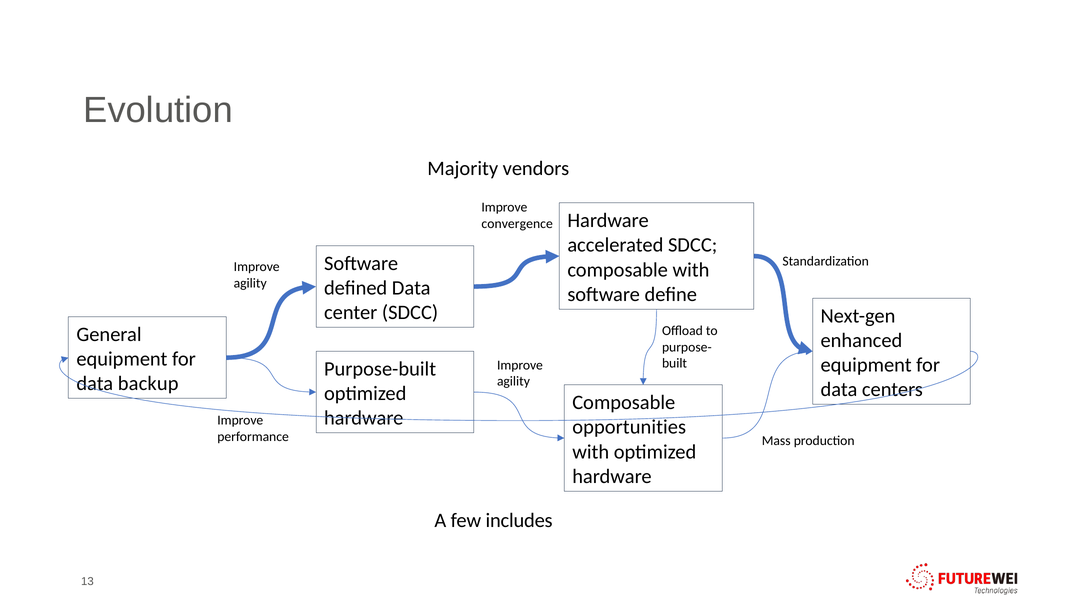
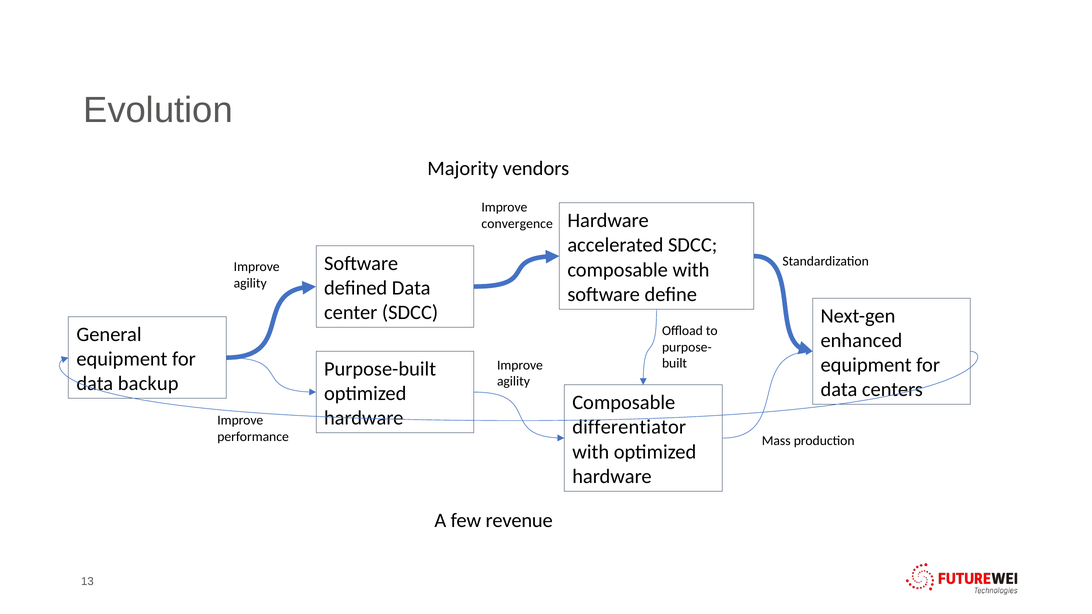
opportunities: opportunities -> differentiator (629, 427)
includes: includes -> revenue (519, 521)
